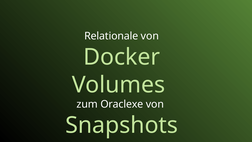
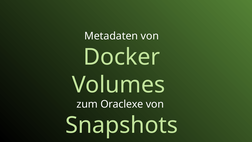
Relationale: Relationale -> Metadaten (111, 36)
